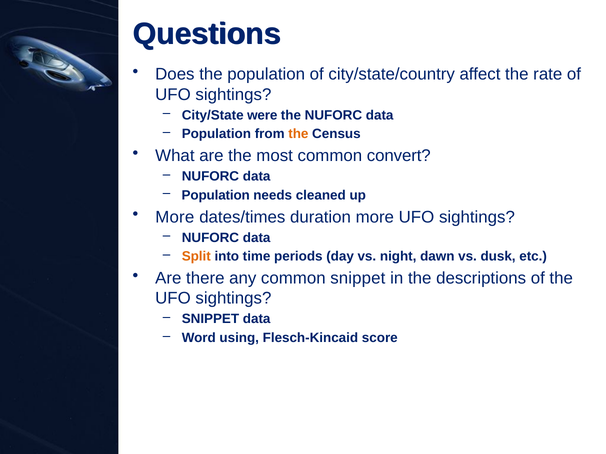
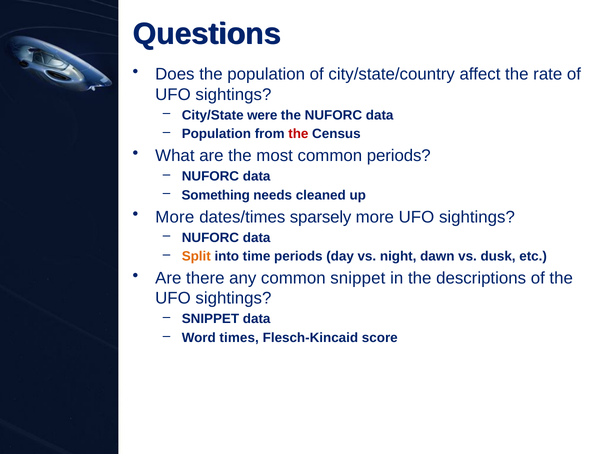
the colour: orange -> red (298, 134)
common convert: convert -> periods (399, 156)
Population: Population -> Something (216, 195)
duration: duration -> sparsely (321, 217)
using: using -> times (239, 338)
